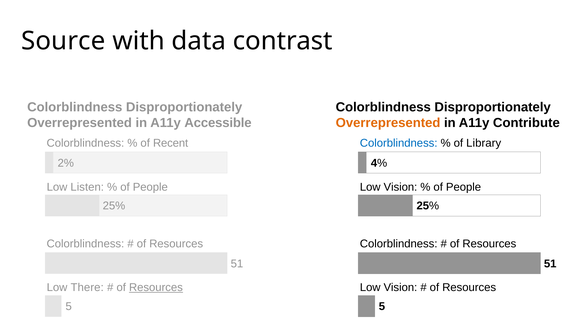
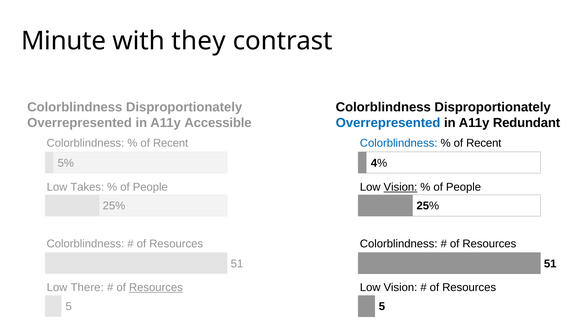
Source: Source -> Minute (64, 41)
data: data -> they (199, 41)
Overrepresented colour: orange -> blue (388, 123)
Contribute: Contribute -> Redundant (526, 123)
Library: Library -> Recent (484, 143)
2%: 2% -> 5% (66, 163)
Listen: Listen -> Takes (87, 187)
Vision underline: none -> present (400, 187)
